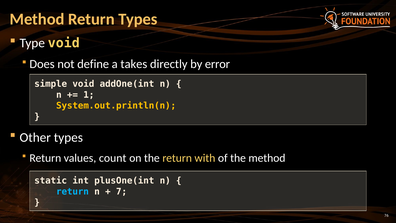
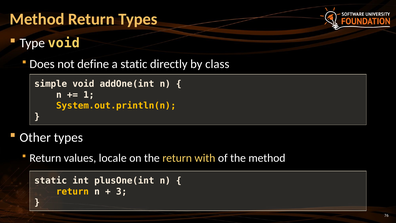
a takes: takes -> static (134, 64)
error: error -> class (217, 64)
count: count -> locale (113, 158)
return colour: light blue -> yellow (72, 191)
7: 7 -> 3 (122, 191)
